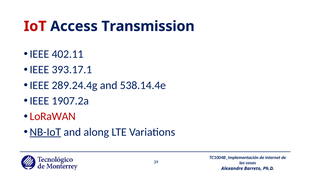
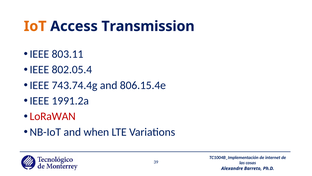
IoT colour: red -> orange (35, 26)
402.11: 402.11 -> 803.11 (68, 54)
393.17.1: 393.17.1 -> 802.05.4 (72, 70)
289.24.4g: 289.24.4g -> 743.74.4g (75, 85)
538.14.4e: 538.14.4e -> 806.15.4e (143, 85)
1907.2a: 1907.2a -> 1991.2a (70, 101)
NB-IoT underline: present -> none (45, 132)
along: along -> when (96, 132)
